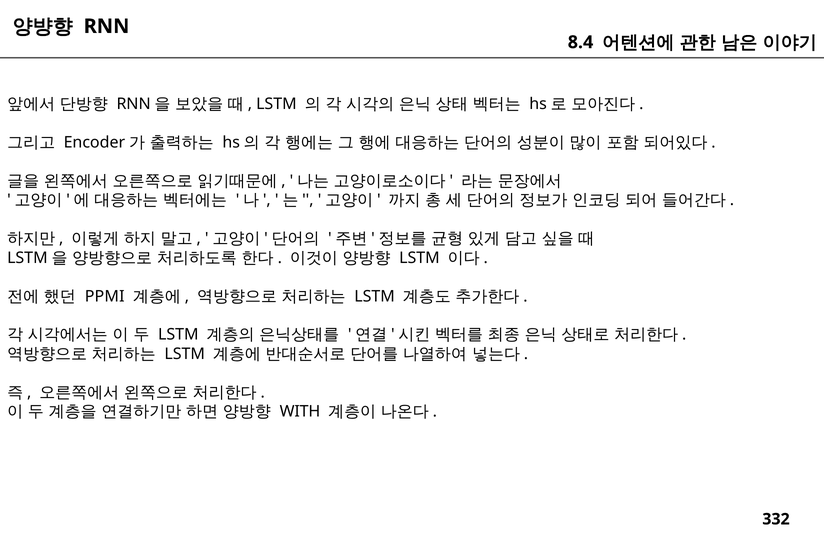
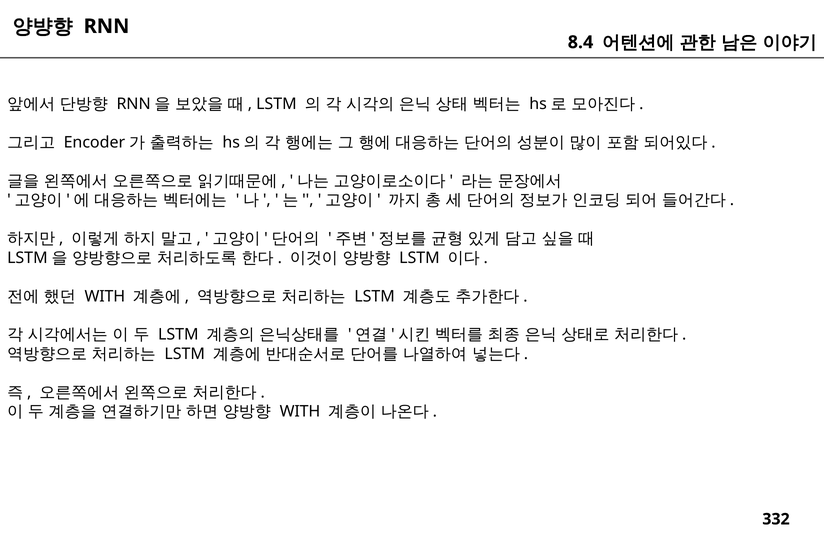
PPMI: PPMI -> WITH (105, 296)
